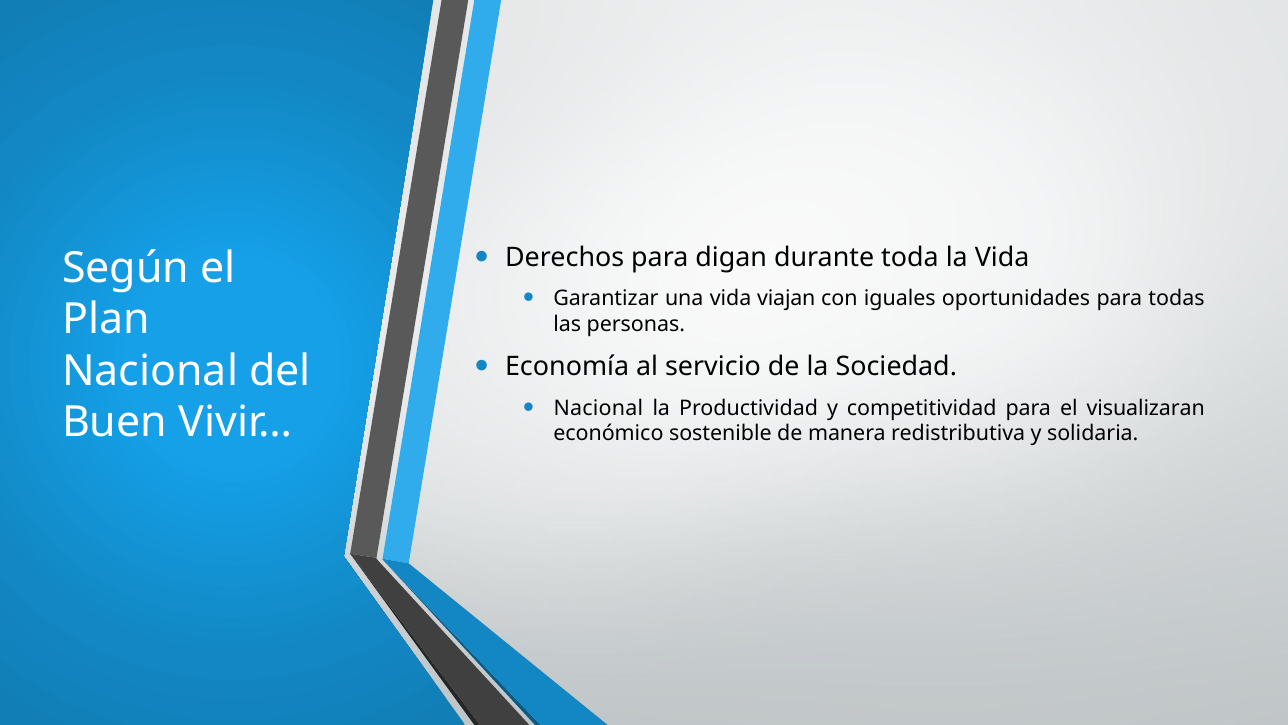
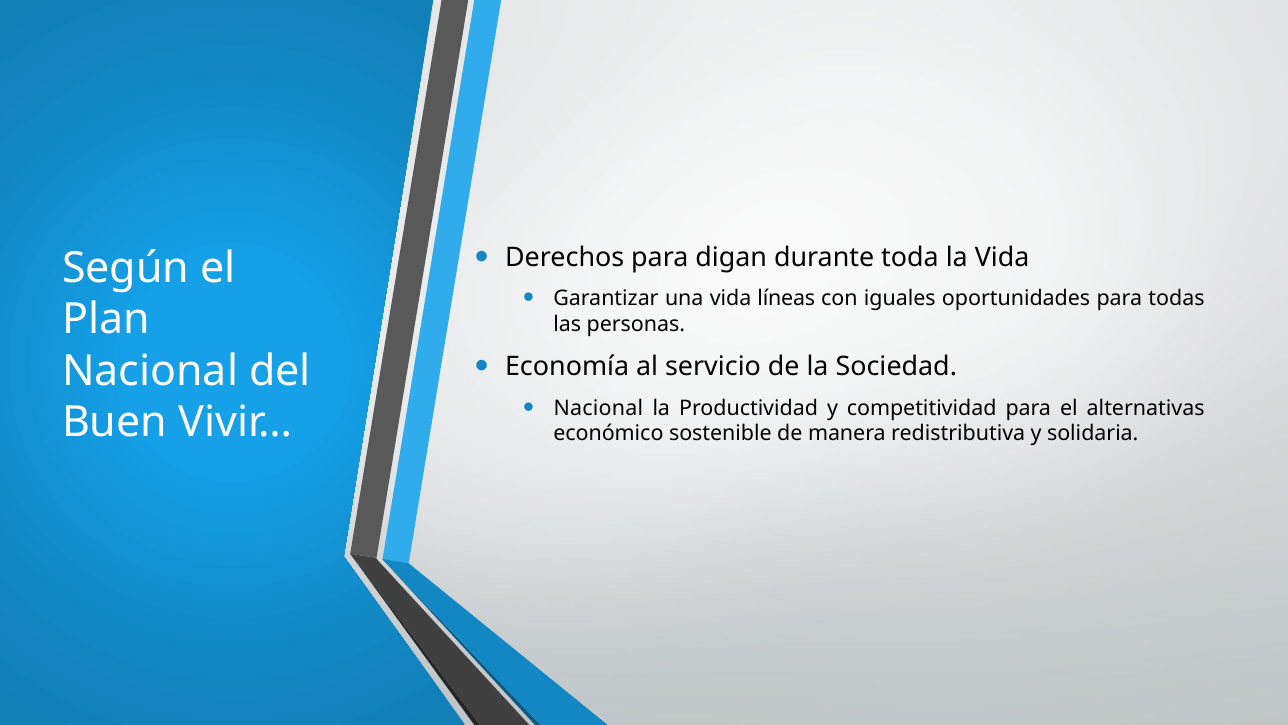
viajan: viajan -> líneas (786, 298)
visualizaran: visualizaran -> alternativas (1146, 408)
